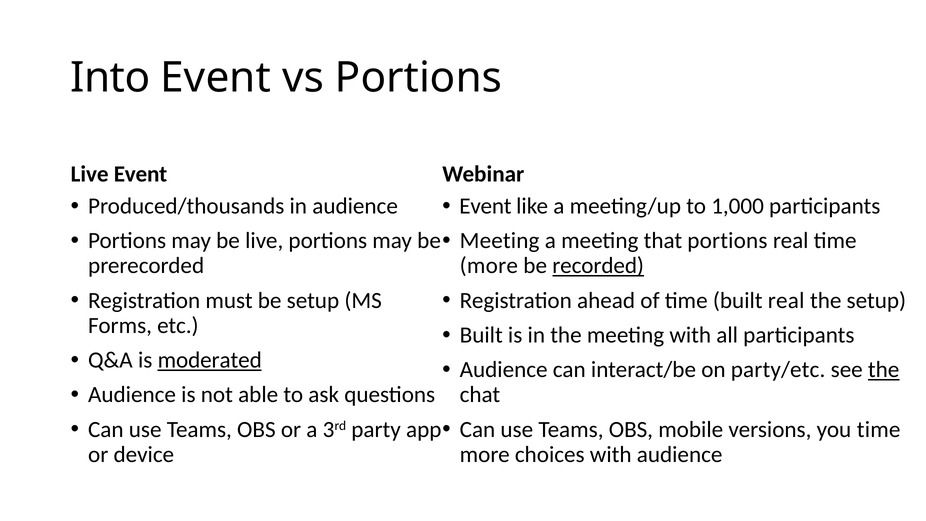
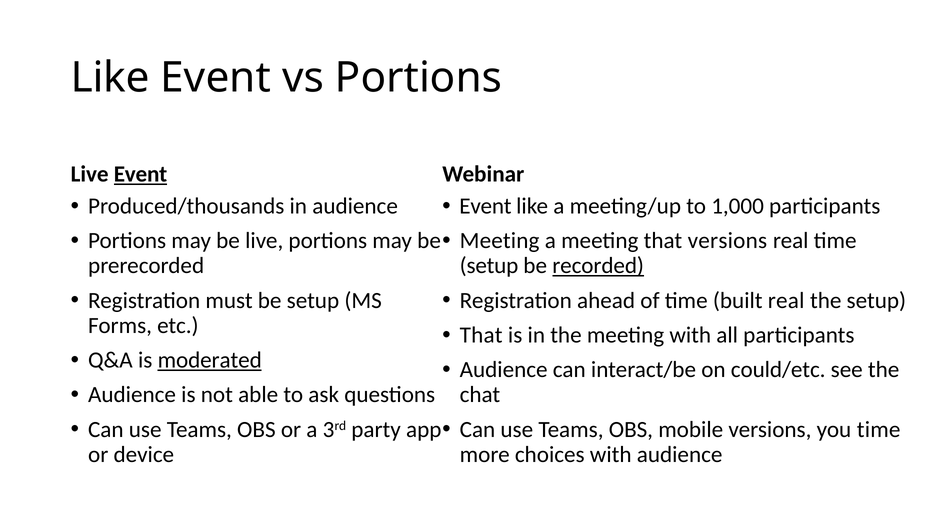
Into: Into -> Like (110, 78)
Event underline: none -> present (140, 174)
that portions: portions -> versions (727, 241)
more: more -> setup (489, 266)
Built: Built -> That (481, 335)
party/etc: party/etc -> could/etc (778, 370)
the underline: present -> none (884, 370)
